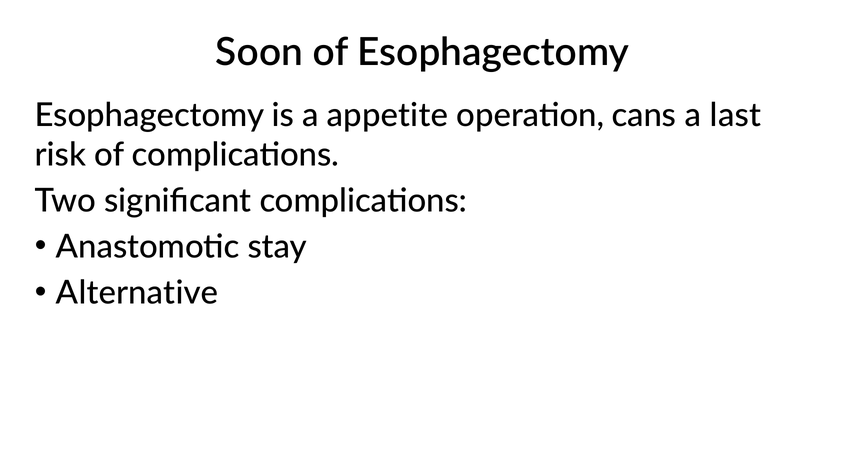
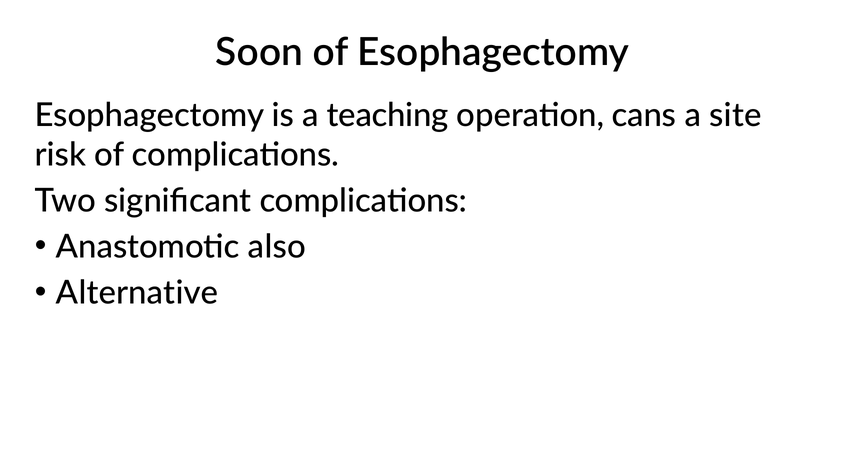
appetite: appetite -> teaching (388, 115)
last: last -> site (736, 115)
stay: stay -> also (277, 247)
